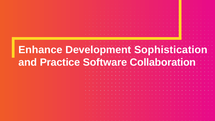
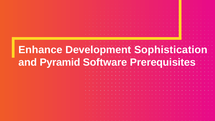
Practice: Practice -> Pyramid (60, 62)
Collaboration: Collaboration -> Prerequisites (163, 62)
